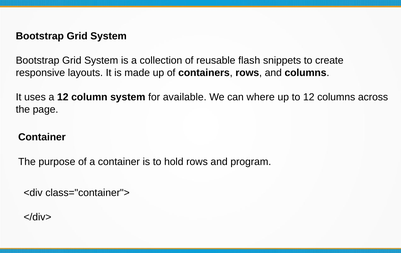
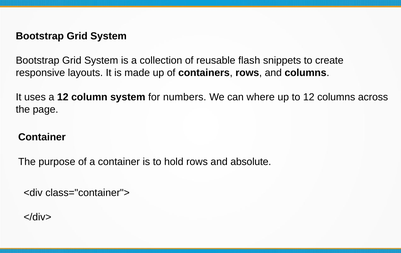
available: available -> numbers (185, 97)
program: program -> absolute (251, 162)
